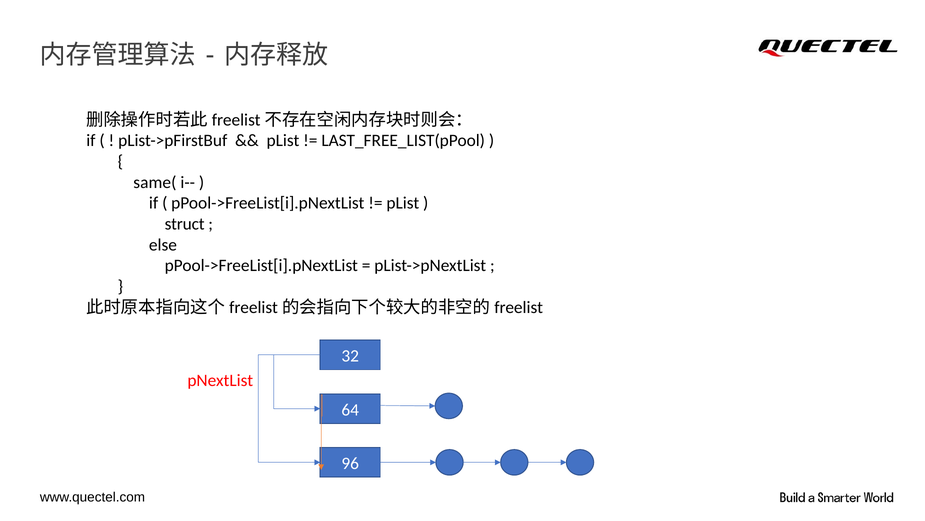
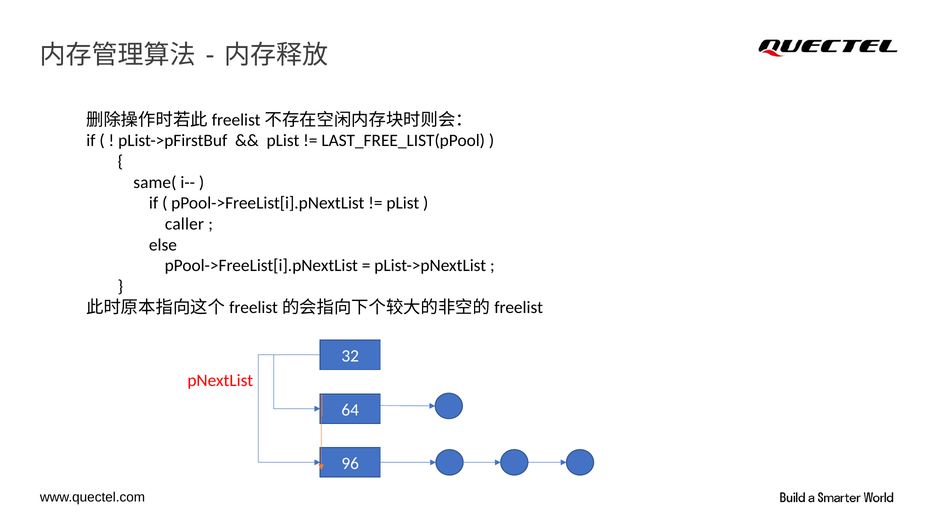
struct: struct -> caller (184, 224)
